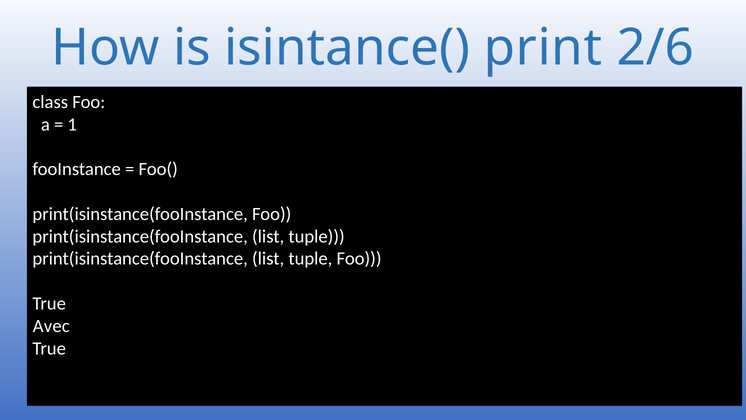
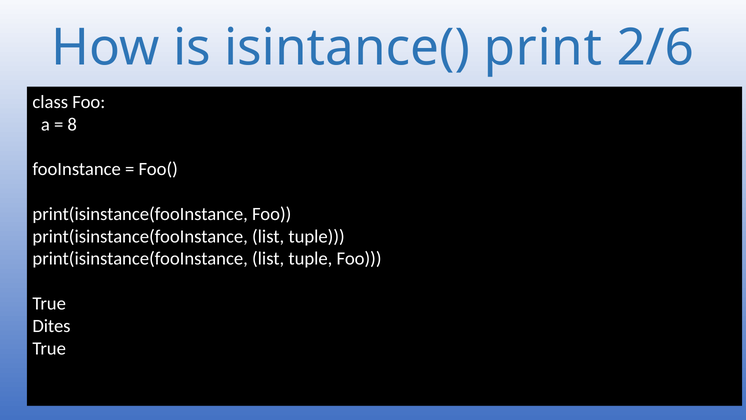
1: 1 -> 8 (72, 124)
Avec: Avec -> Dites (51, 326)
